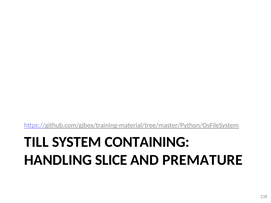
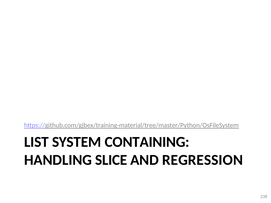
TILL: TILL -> LIST (36, 142)
PREMATURE: PREMATURE -> REGRESSION (203, 160)
